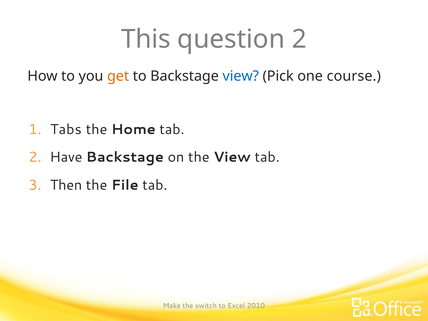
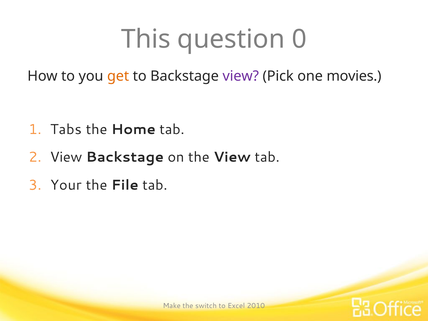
question 2: 2 -> 0 (299, 39)
view colour: blue -> purple (241, 76)
course: course -> movies (354, 76)
Have: Have -> View (66, 157)
Then: Then -> Your (66, 185)
